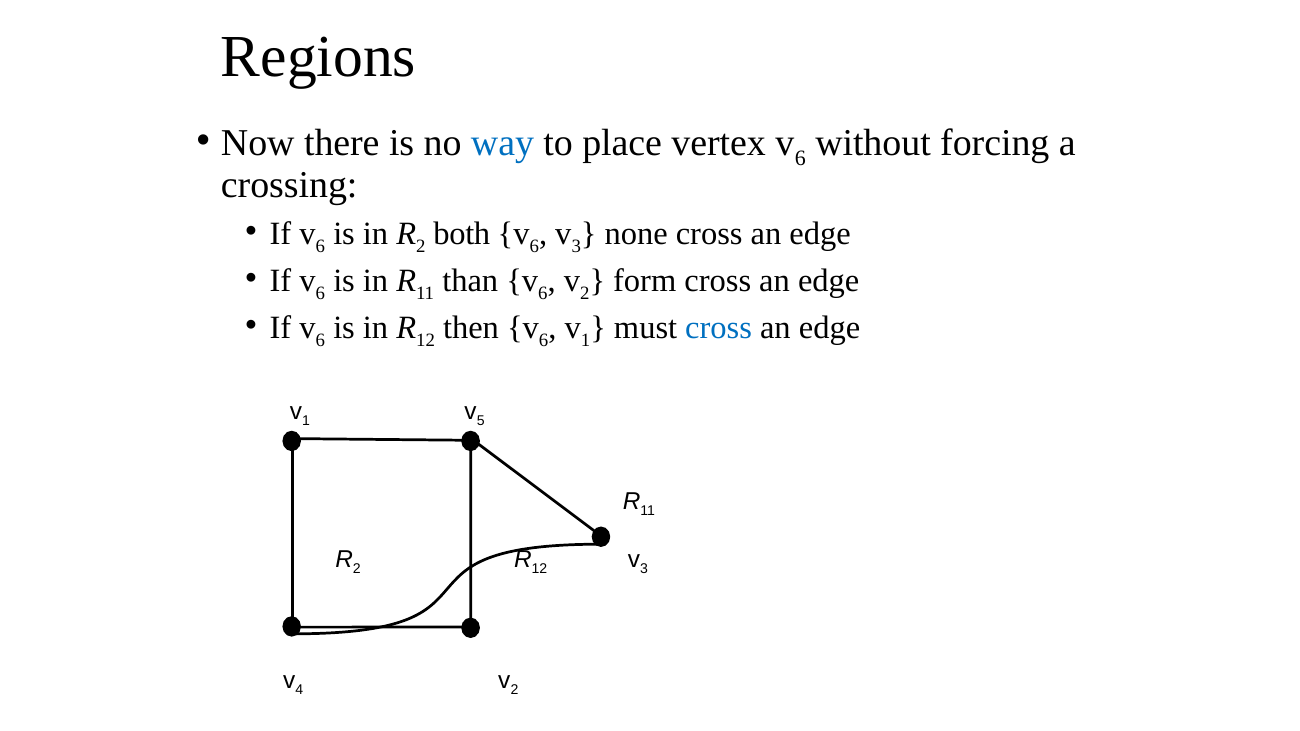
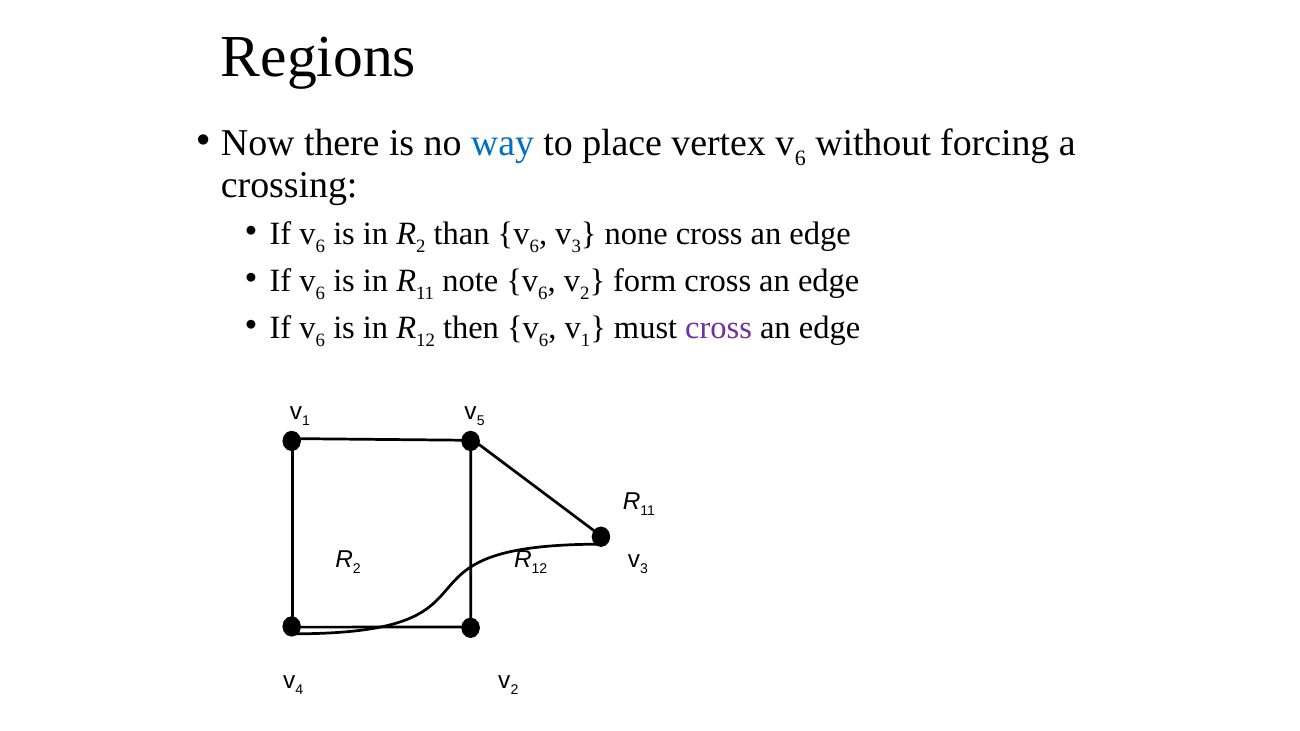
both: both -> than (462, 234)
than: than -> note (470, 281)
cross colour: blue -> purple (719, 327)
